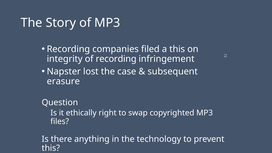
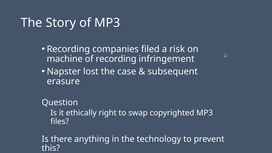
a this: this -> risk (177, 49)
integrity: integrity -> machine (65, 59)
